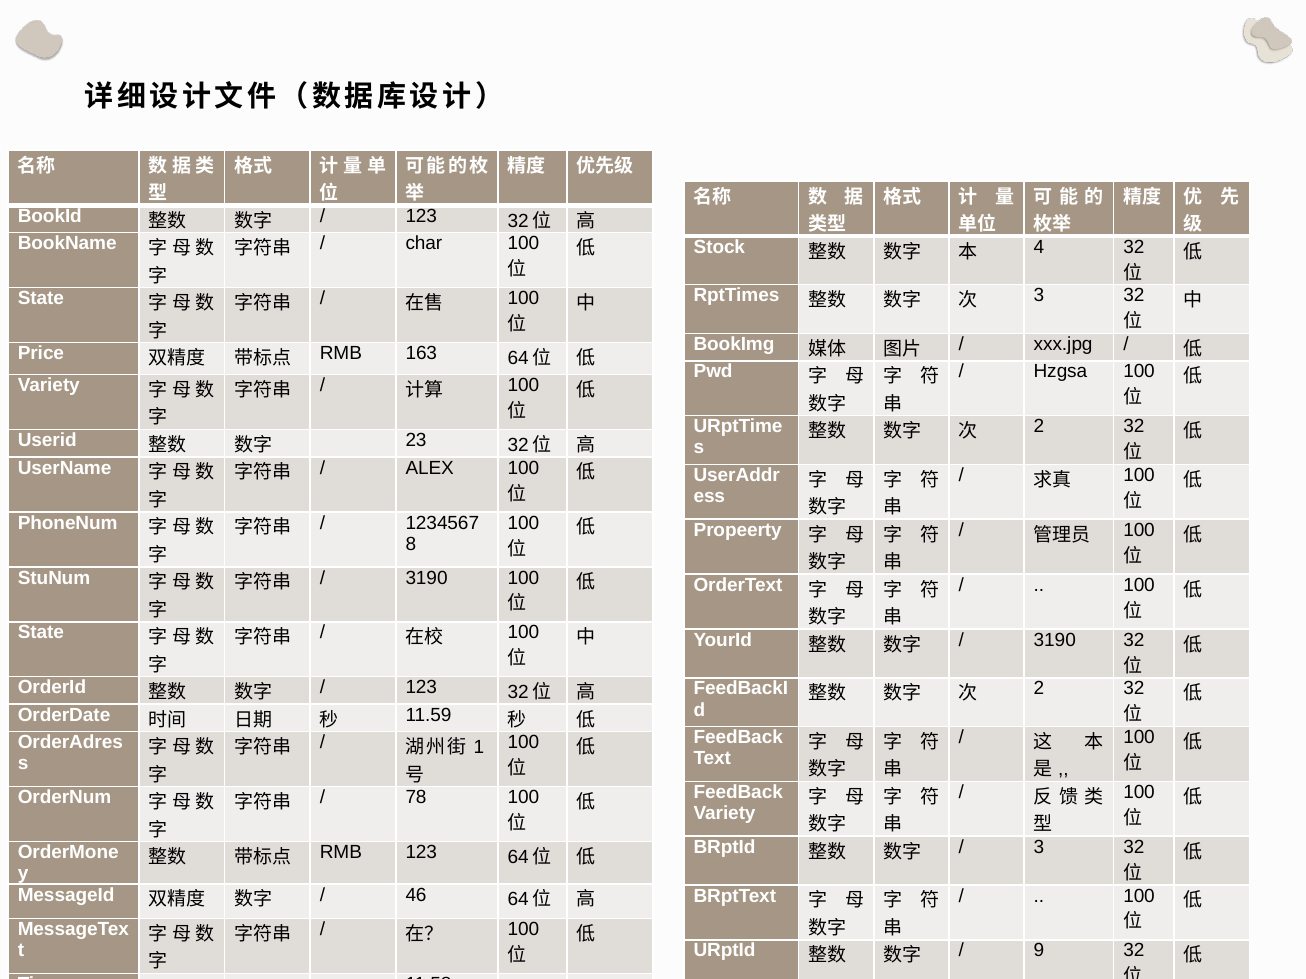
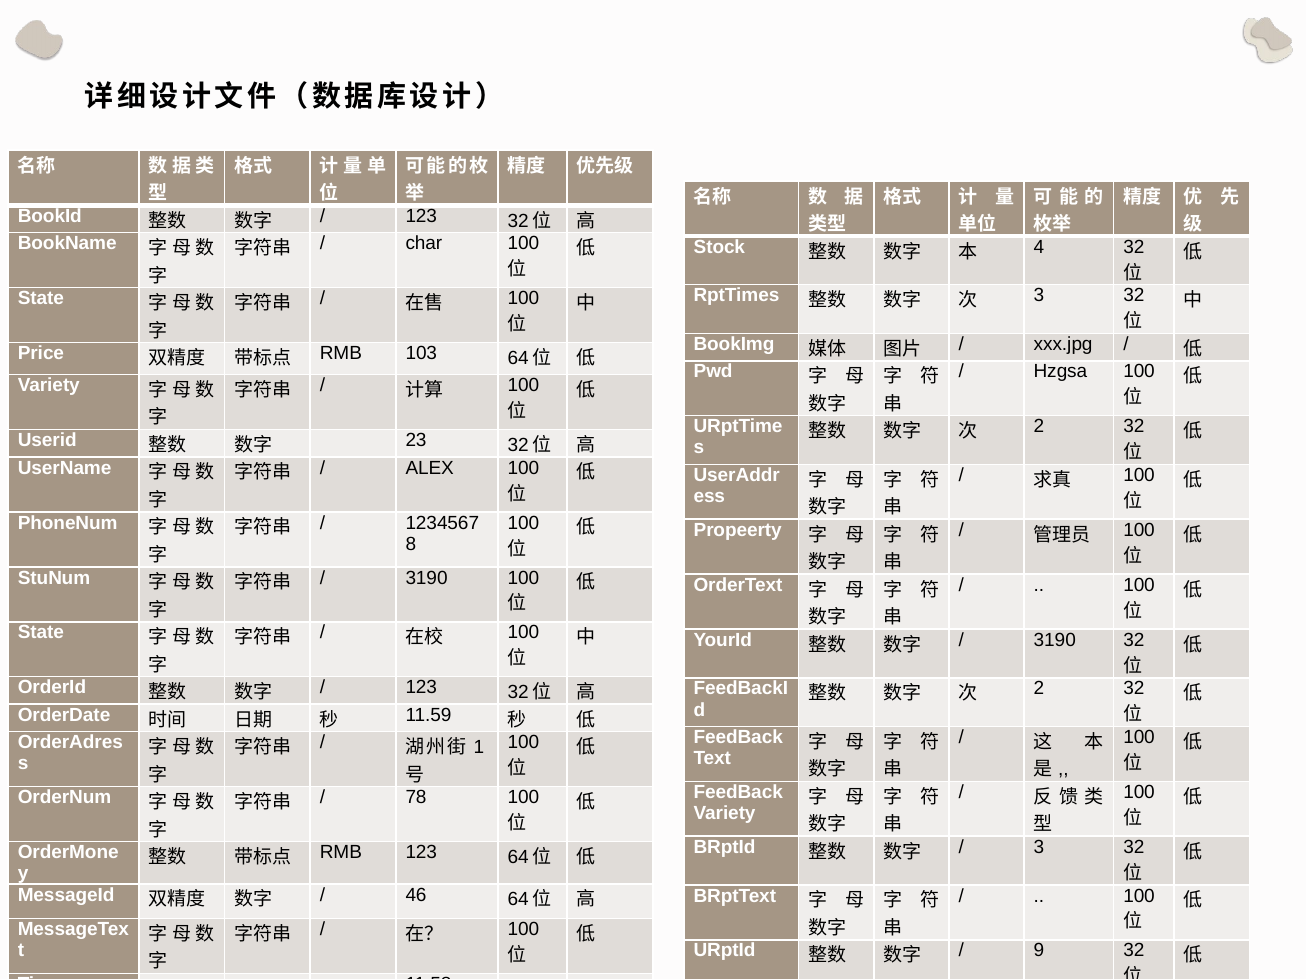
163: 163 -> 103 (421, 354)
